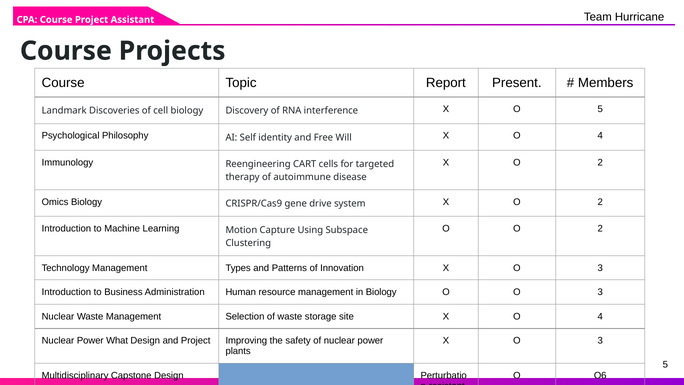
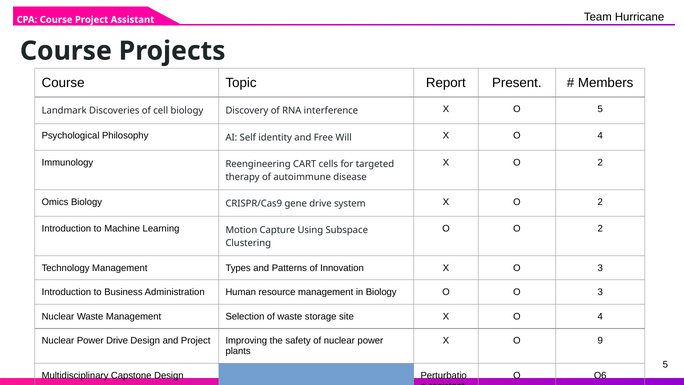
Power What: What -> Drive (117, 341)
3: 3 -> 9 (600, 341)
